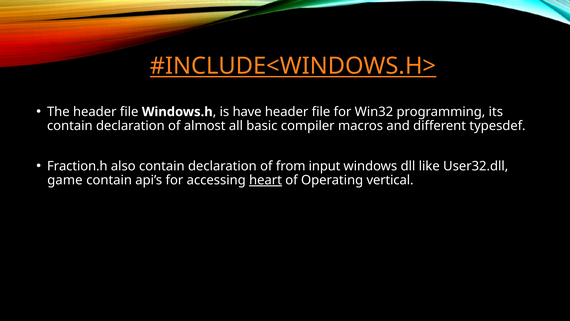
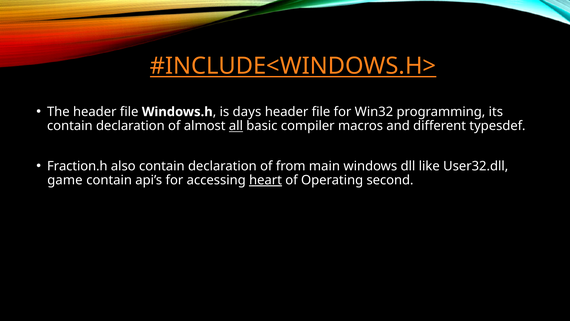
have: have -> days (247, 112)
all underline: none -> present (236, 126)
input: input -> main (324, 166)
vertical: vertical -> second (390, 180)
